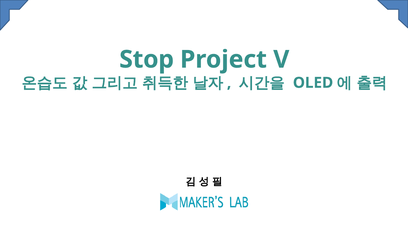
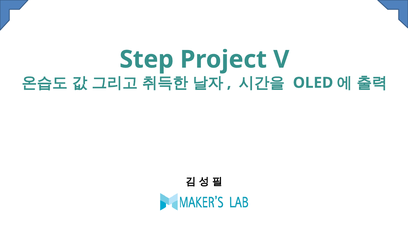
Stop: Stop -> Step (147, 60)
